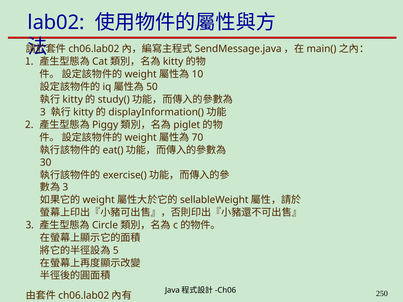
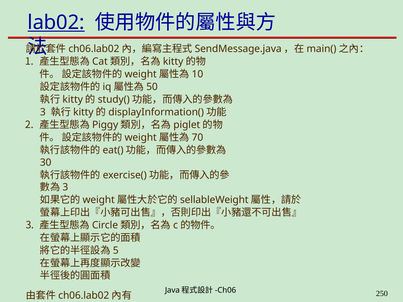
lab02 underline: none -> present (56, 23)
